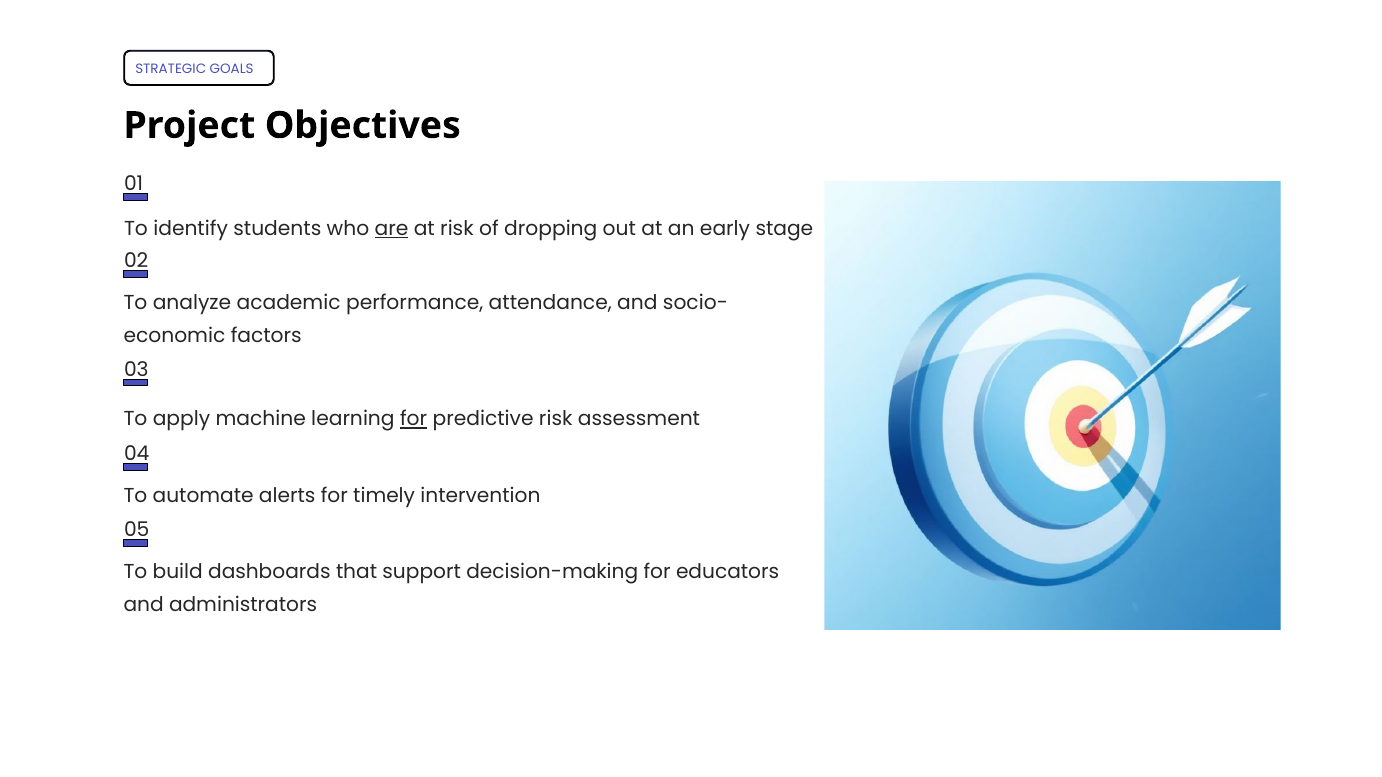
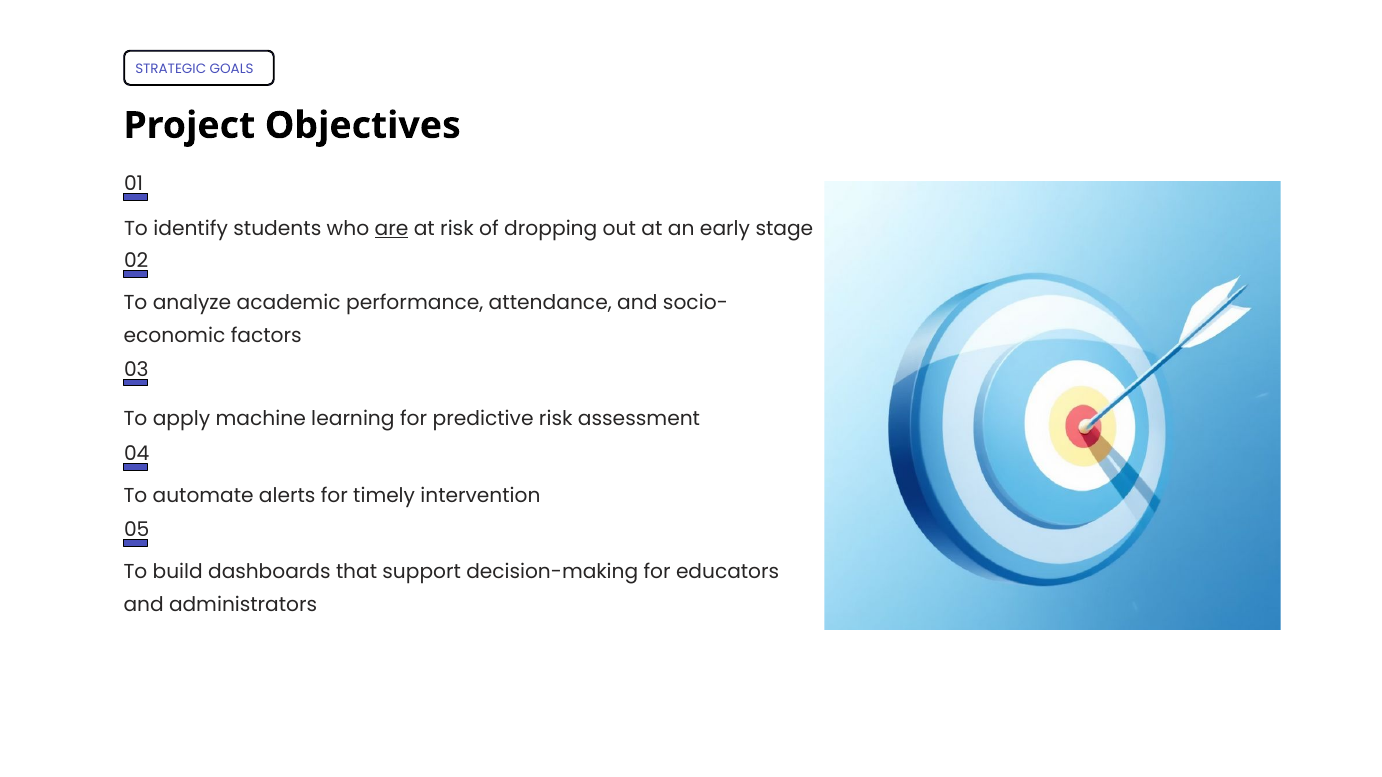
for underline: present -> none (414, 419)
